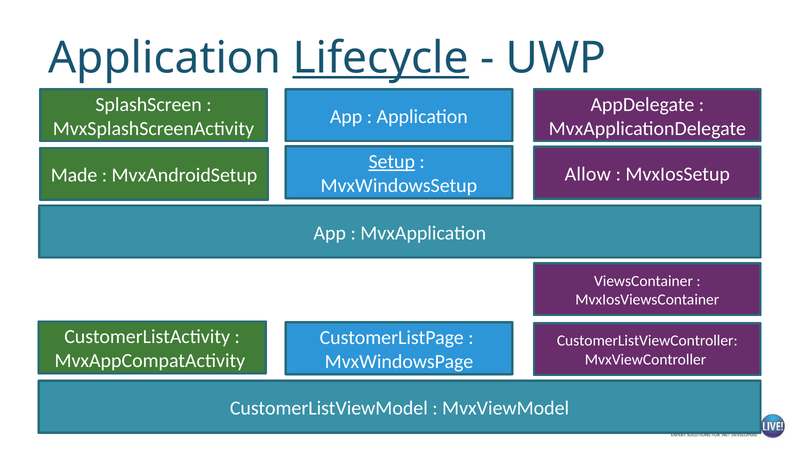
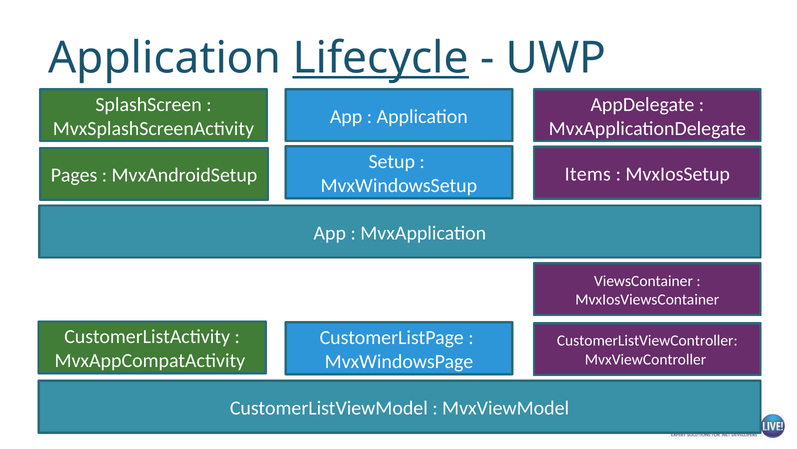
Setup underline: present -> none (392, 161)
Allow: Allow -> Items (588, 174)
Made: Made -> Pages (74, 175)
